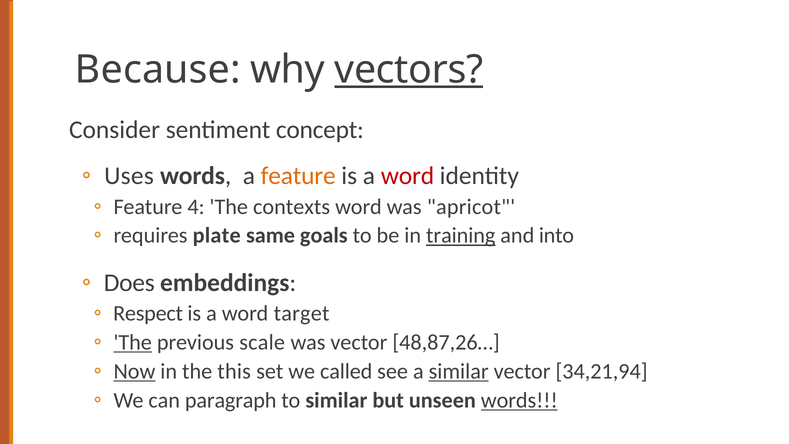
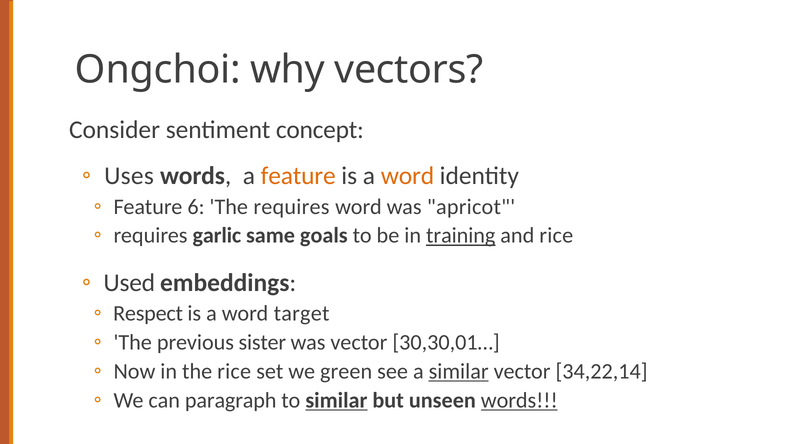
Because: Because -> Ongchoi (158, 70)
vectors underline: present -> none (409, 70)
word colour: red -> orange (407, 176)
4: 4 -> 6 (196, 207)
The contexts: contexts -> requires (291, 207)
plate: plate -> garlic (217, 236)
and into: into -> rice (556, 236)
Does: Does -> Used (129, 283)
The underline: present -> none (133, 342)
scale: scale -> sister (262, 342)
48,87,26…: 48,87,26… -> 30,30,01… (446, 342)
Now underline: present -> none (134, 371)
the this: this -> rice (234, 371)
called: called -> green (346, 371)
34,21,94: 34,21,94 -> 34,22,14 (602, 371)
similar underline: none -> present (336, 400)
